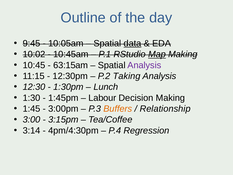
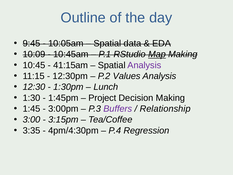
data underline: present -> none (132, 43)
10:02: 10:02 -> 10:09 (34, 54)
63:15am: 63:15am -> 41:15am (71, 65)
Taking: Taking -> Values (127, 76)
Labour: Labour -> Project (102, 98)
Buffers colour: orange -> purple (118, 109)
3:14: 3:14 -> 3:35 (31, 130)
